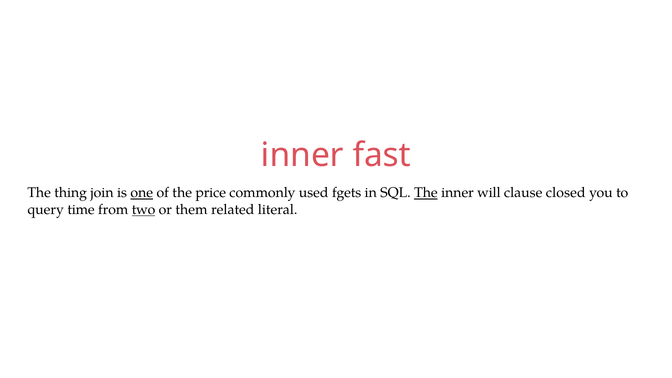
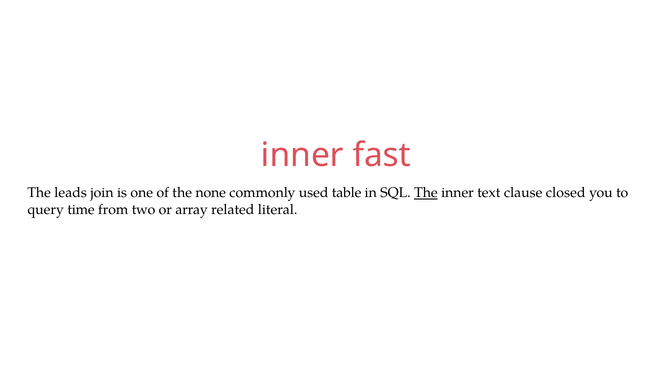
thing: thing -> leads (71, 193)
one underline: present -> none (142, 193)
price: price -> none (211, 193)
fgets: fgets -> table (347, 193)
will: will -> text (489, 193)
two underline: present -> none (144, 210)
them: them -> array (192, 210)
